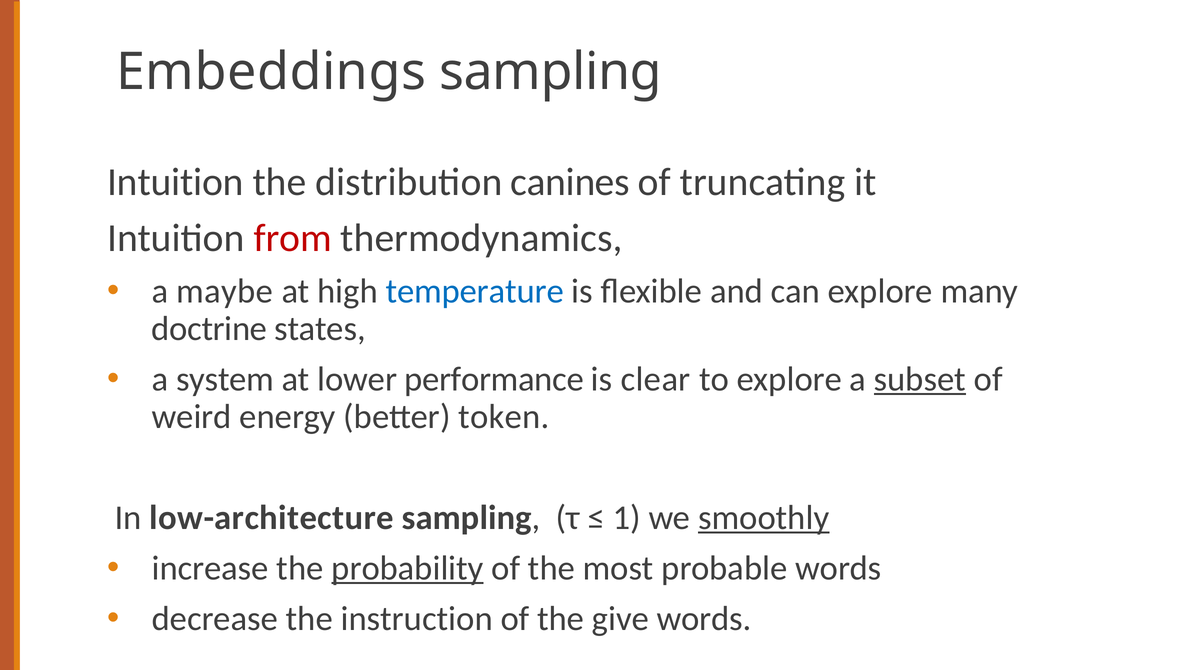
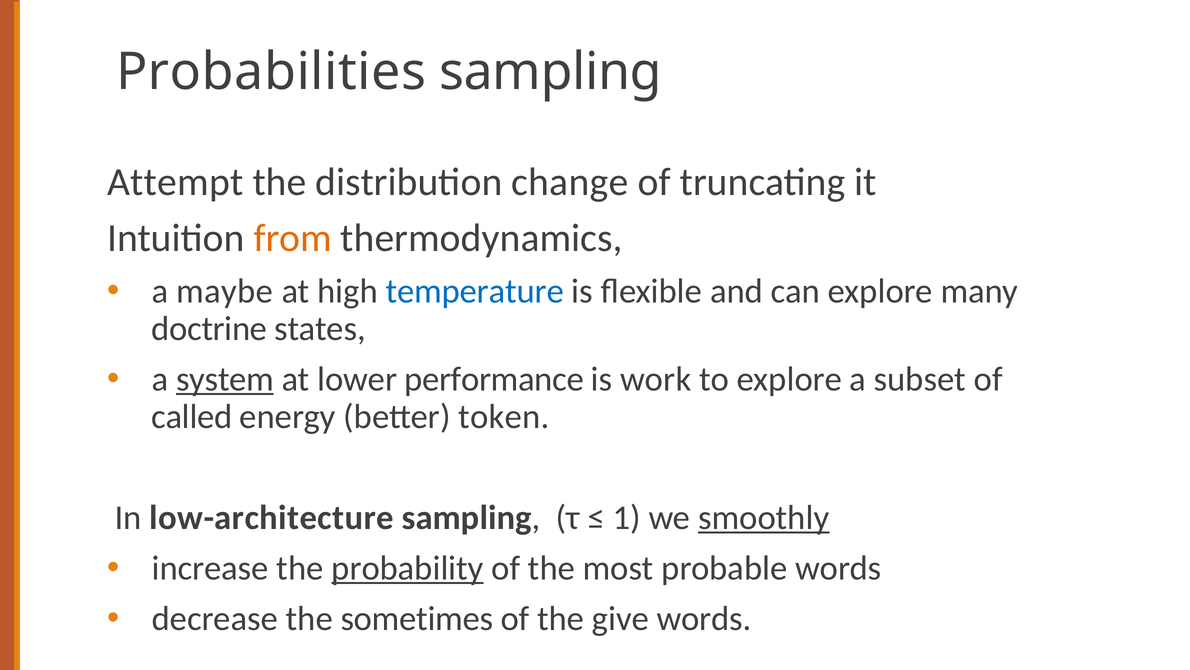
Embeddings: Embeddings -> Probabilities (271, 72)
Intuition: Intuition -> Attempt (175, 182)
canines: canines -> change (570, 182)
from colour: red -> orange (293, 238)
system underline: none -> present (225, 379)
clear: clear -> work (656, 379)
subset underline: present -> none (920, 379)
weird: weird -> called (192, 416)
instruction: instruction -> sometimes (417, 618)
